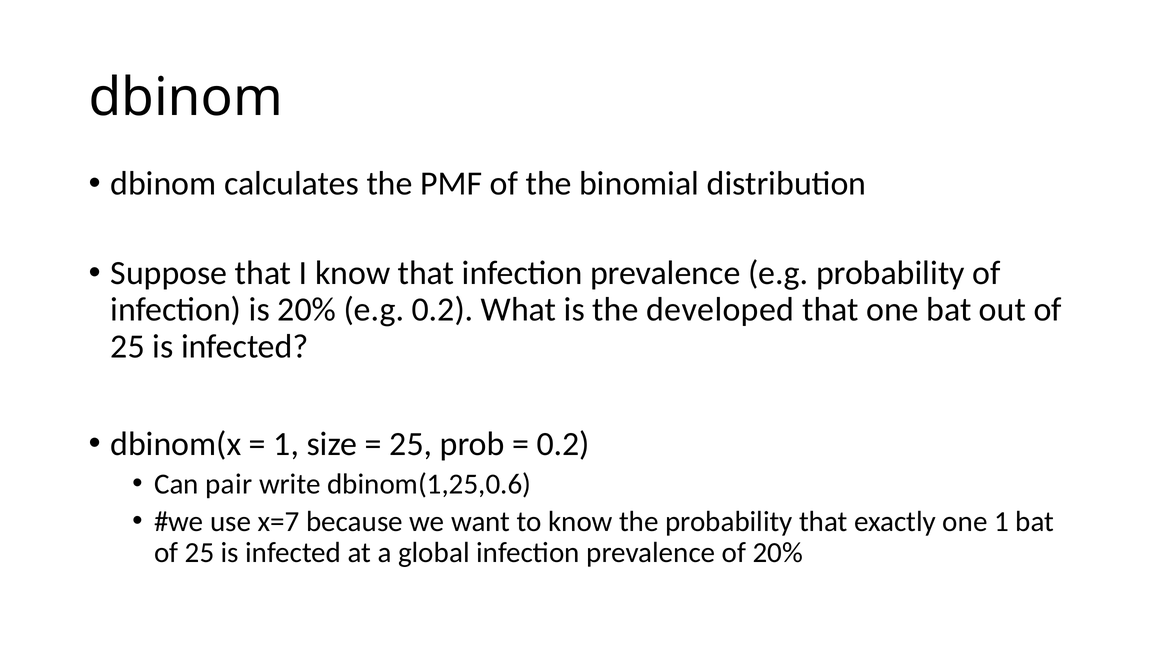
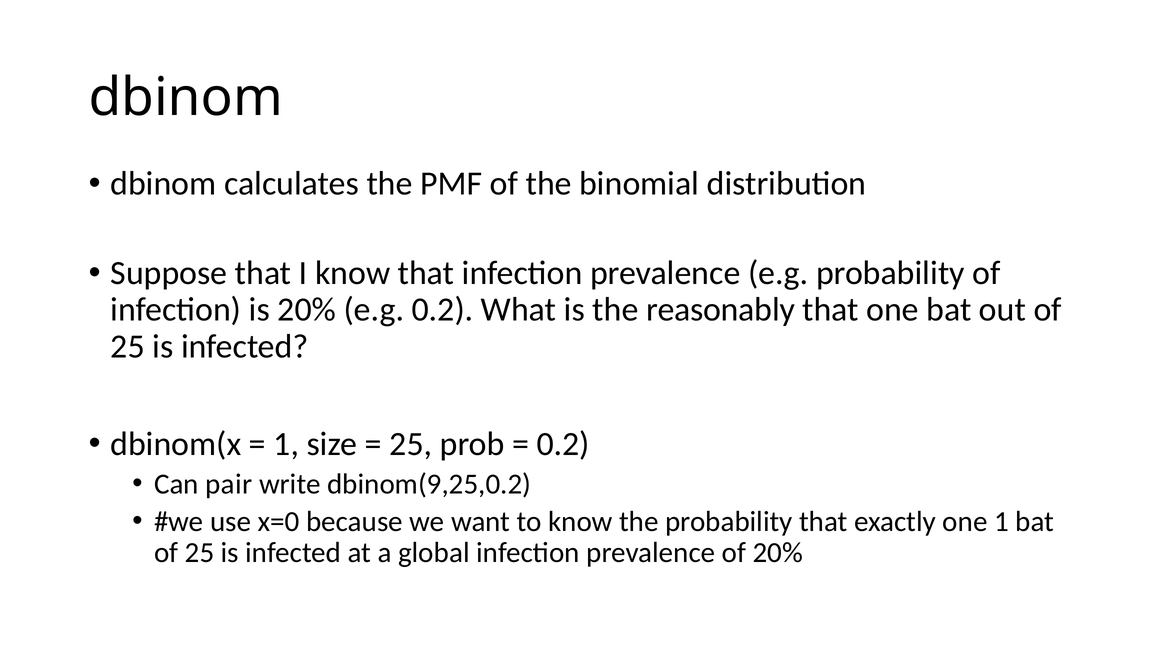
developed: developed -> reasonably (720, 310)
dbinom(1,25,0.6: dbinom(1,25,0.6 -> dbinom(9,25,0.2 (429, 484)
x=7: x=7 -> x=0 (279, 522)
